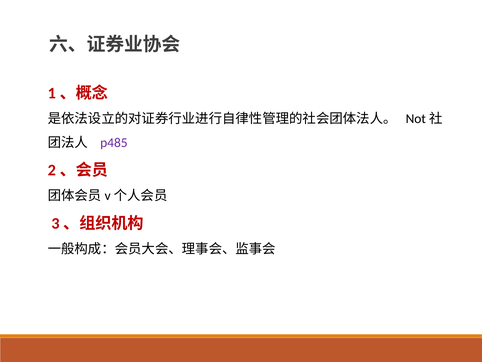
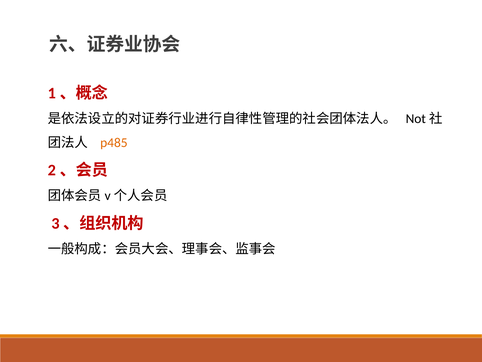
p485 colour: purple -> orange (114, 143)
